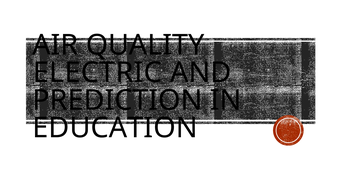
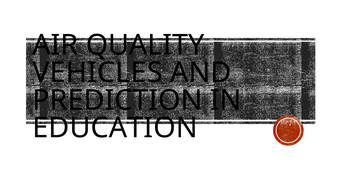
ELECTRIC: ELECTRIC -> VEHICLES (97, 73)
